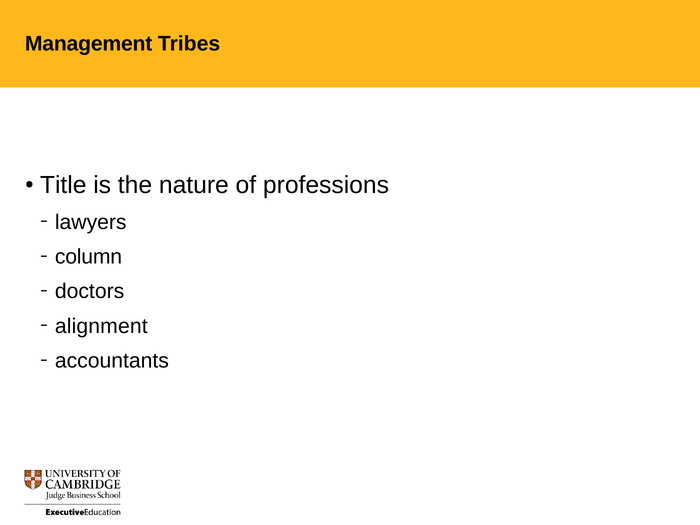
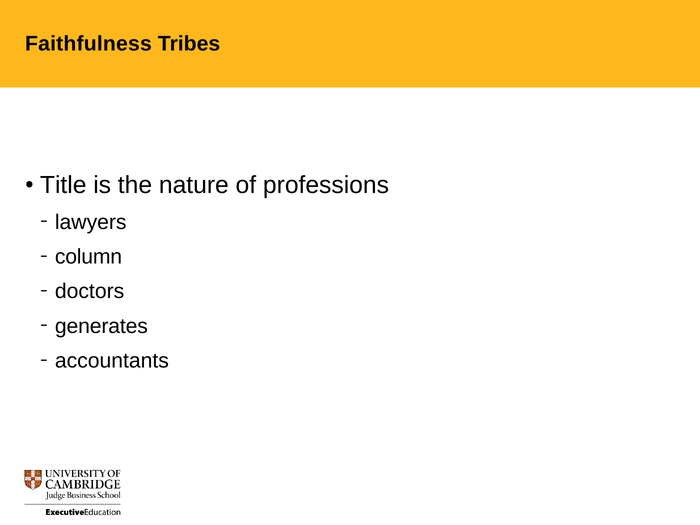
Management: Management -> Faithfulness (88, 44)
alignment: alignment -> generates (101, 326)
